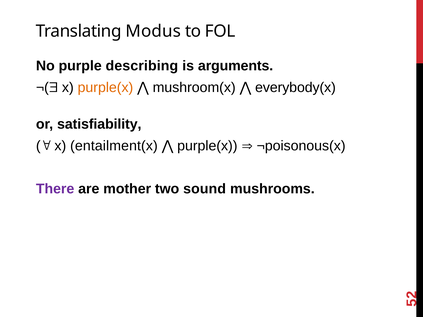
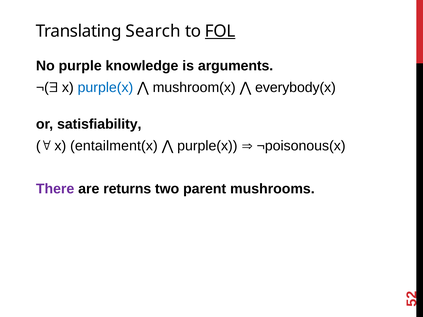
Modus: Modus -> Search (153, 31)
FOL underline: none -> present (220, 31)
describing: describing -> knowledge (142, 66)
purple(x colour: orange -> blue (105, 88)
mother: mother -> returns (127, 189)
sound: sound -> parent (205, 189)
